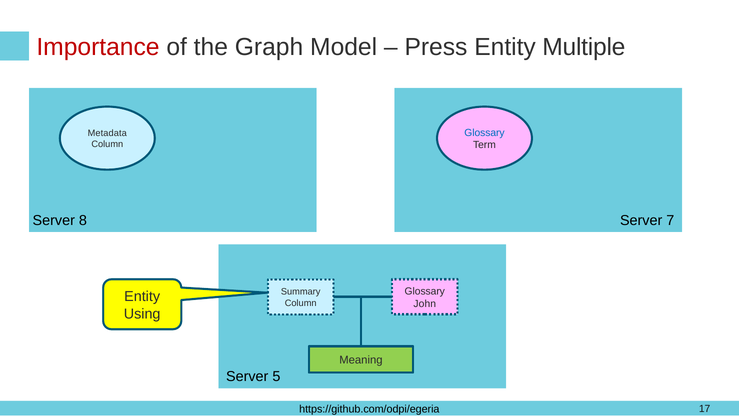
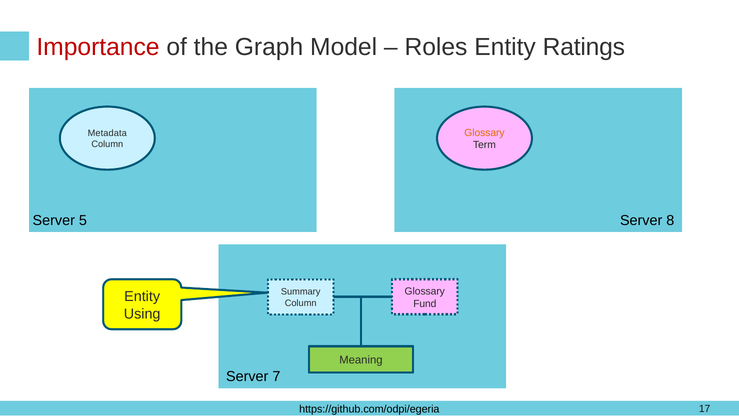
Press: Press -> Roles (436, 47)
Multiple: Multiple -> Ratings (584, 47)
Glossary colour: blue -> orange (484, 133)
8: 8 -> 5 (83, 220)
7: 7 -> 8 (670, 220)
John: John -> Fund (425, 303)
5: 5 -> 7 (276, 376)
